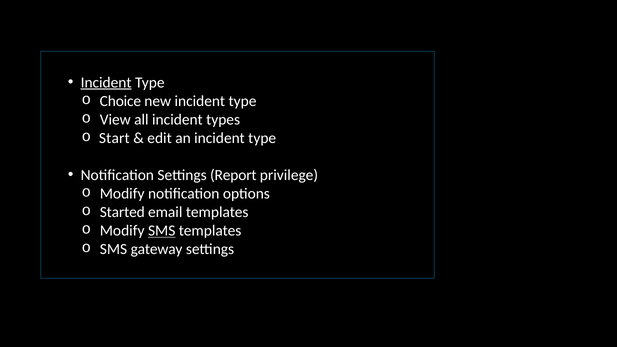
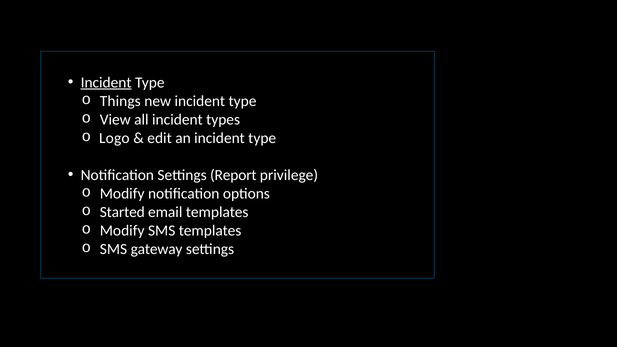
Choice: Choice -> Things (120, 101)
Start: Start -> Logo (114, 138)
SMS underline: present -> none (162, 231)
